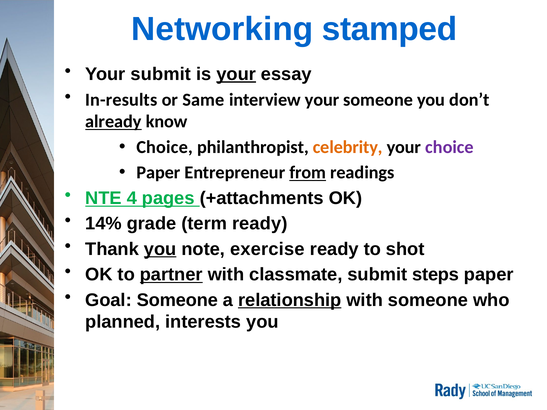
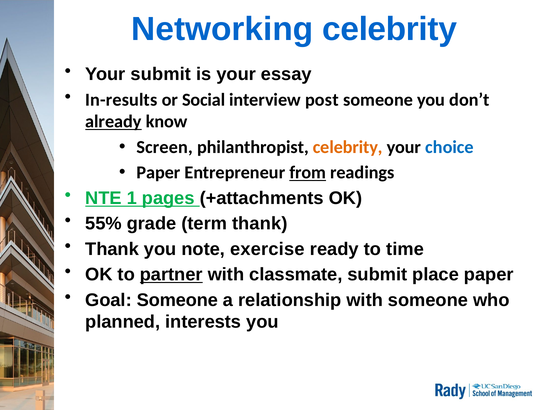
Networking stamped: stamped -> celebrity (390, 29)
your underline: present -> none (236, 74)
Same: Same -> Social (204, 100)
interview your: your -> post (322, 100)
Choice: Choice -> Screen (165, 147)
choice colour: purple -> blue (450, 147)
4: 4 -> 1 (132, 198)
14%: 14% -> 55% (103, 224)
term ready: ready -> thank (260, 224)
you underline: present -> none (160, 249)
shot: shot -> time (405, 249)
steps: steps -> place (436, 275)
relationship underline: present -> none (290, 300)
